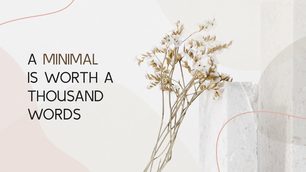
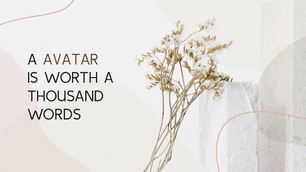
MINIMAL: MINIMAL -> AVATAR (71, 60)
